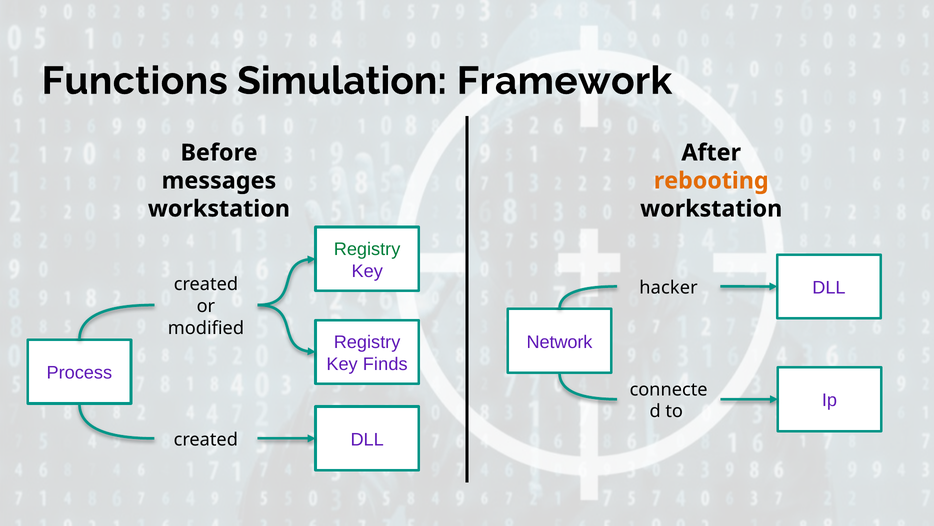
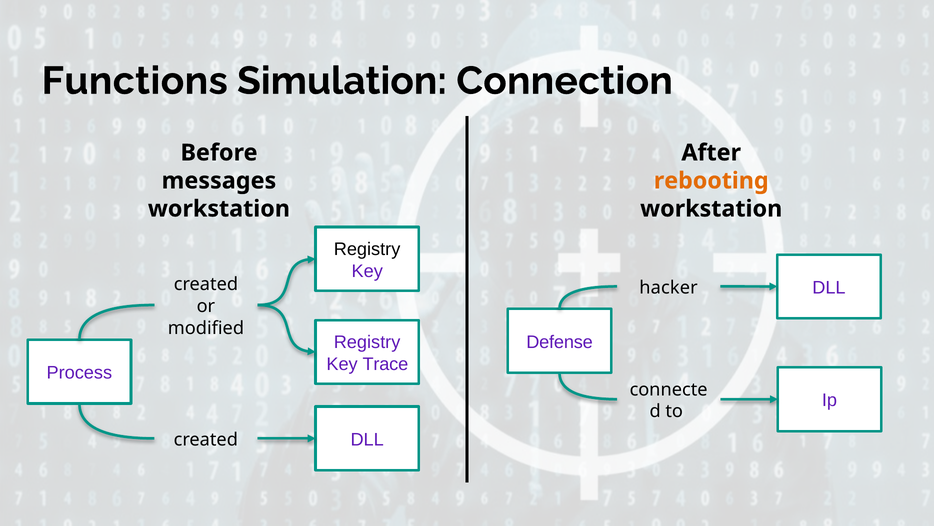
Framework: Framework -> Connection (565, 81)
Registry colour: green -> black (367, 249)
Network: Network -> Defense (560, 342)
Finds: Finds -> Trace (385, 364)
